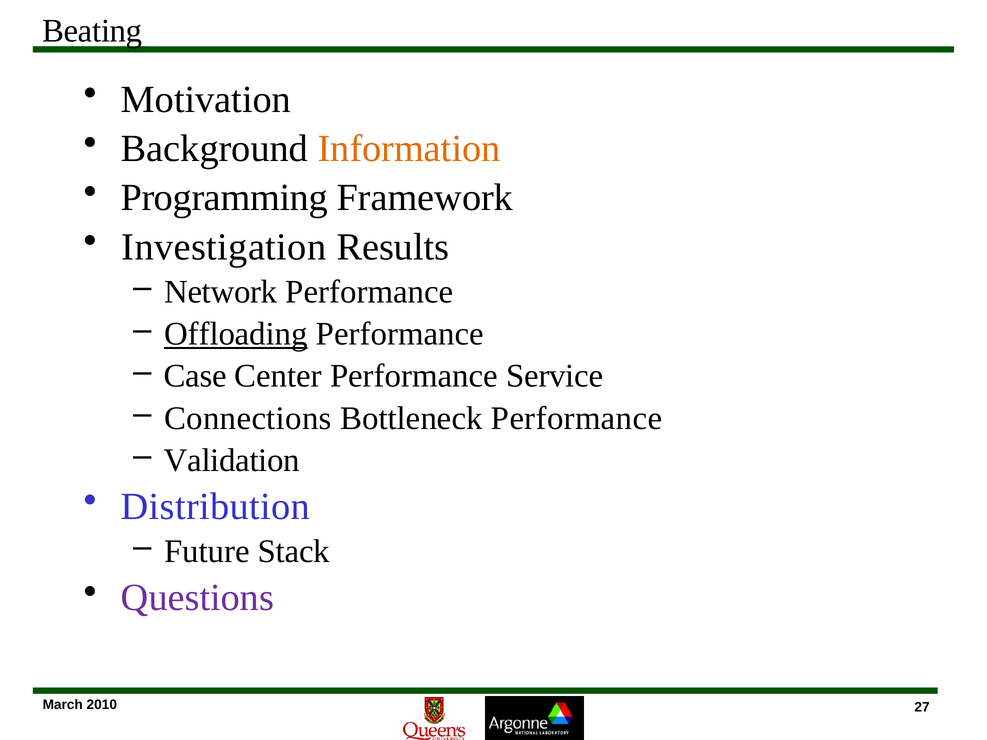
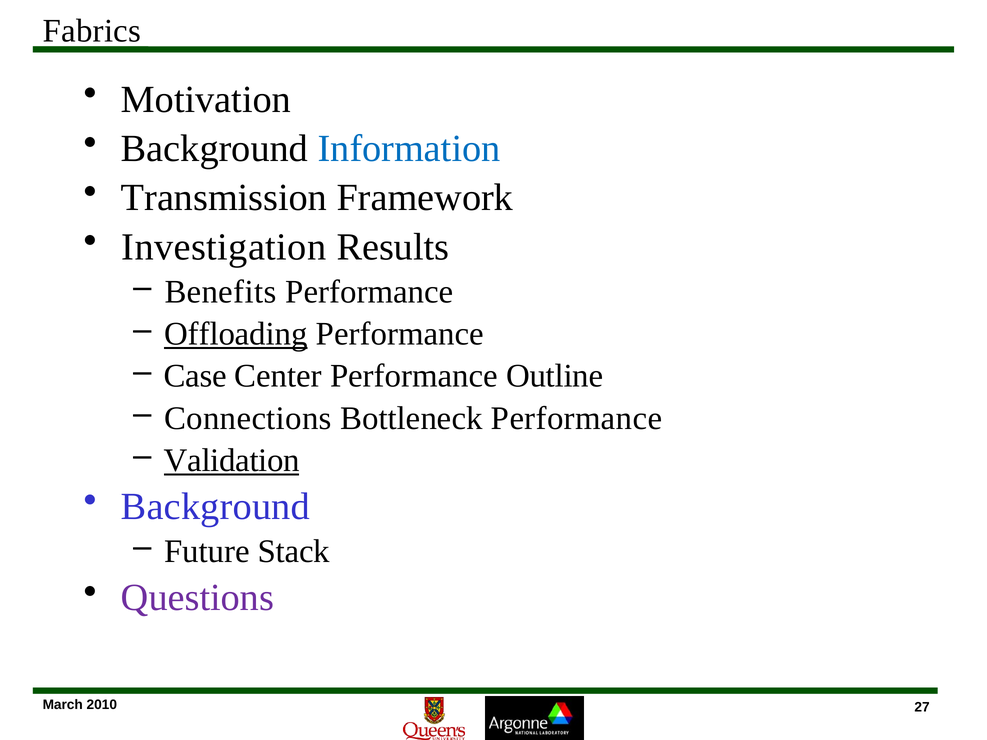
Beating: Beating -> Fabrics (92, 31)
Information colour: orange -> blue (409, 149)
Programming: Programming -> Transmission (224, 198)
Network: Network -> Benefits (220, 292)
Service: Service -> Outline (555, 376)
Validation underline: none -> present (232, 460)
Distribution: Distribution -> Background (215, 507)
